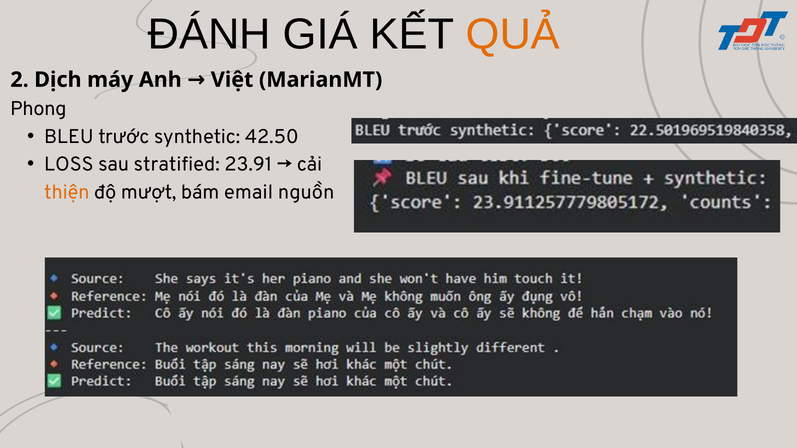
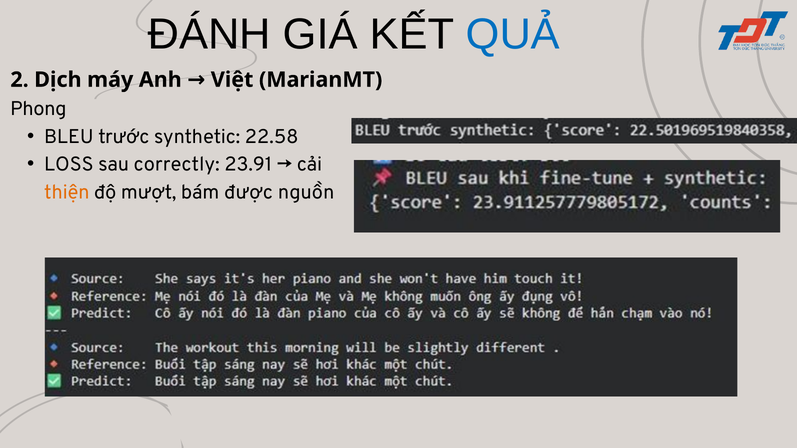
QUẢ colour: orange -> blue (513, 35)
42.50: 42.50 -> 22.58 (272, 137)
stratified: stratified -> correctly (177, 165)
email: email -> được (249, 192)
